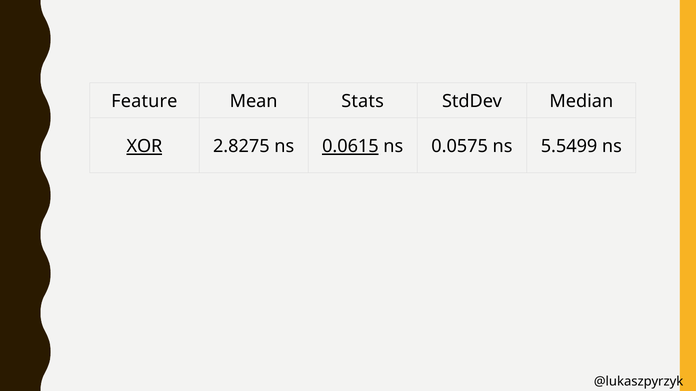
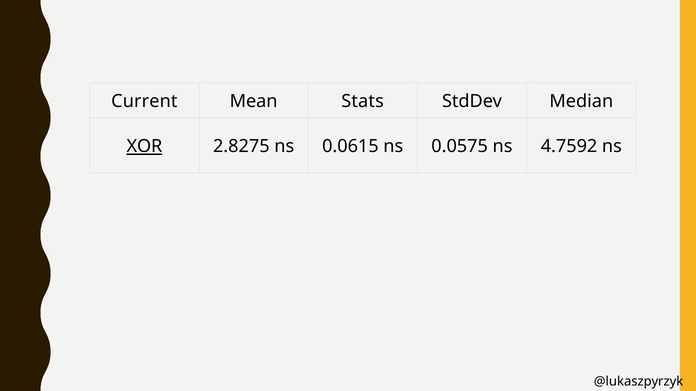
Feature: Feature -> Current (144, 101)
0.0615 underline: present -> none (350, 147)
5.5499: 5.5499 -> 4.7592 (569, 147)
